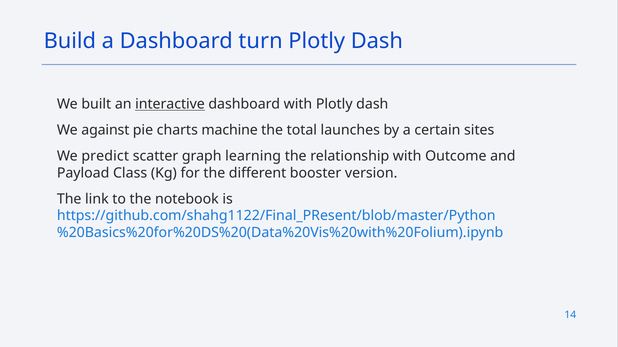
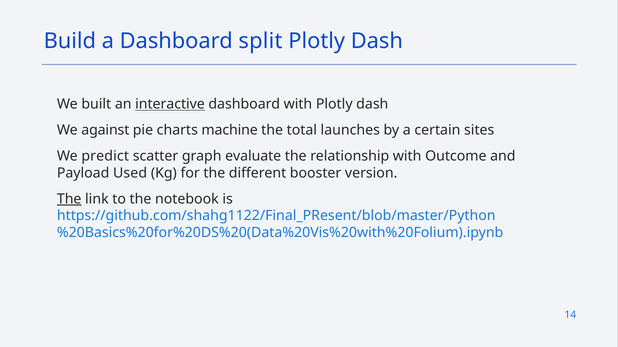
turn: turn -> split (260, 41)
learning: learning -> evaluate (253, 156)
Class: Class -> Used (130, 173)
The underline: none -> present (69, 199)
